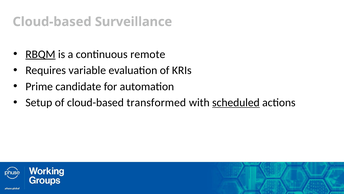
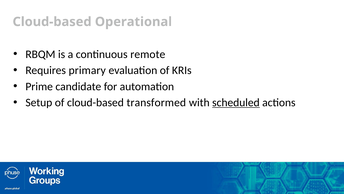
Surveillance: Surveillance -> Operational (133, 22)
RBQM underline: present -> none (40, 54)
variable: variable -> primary (87, 70)
